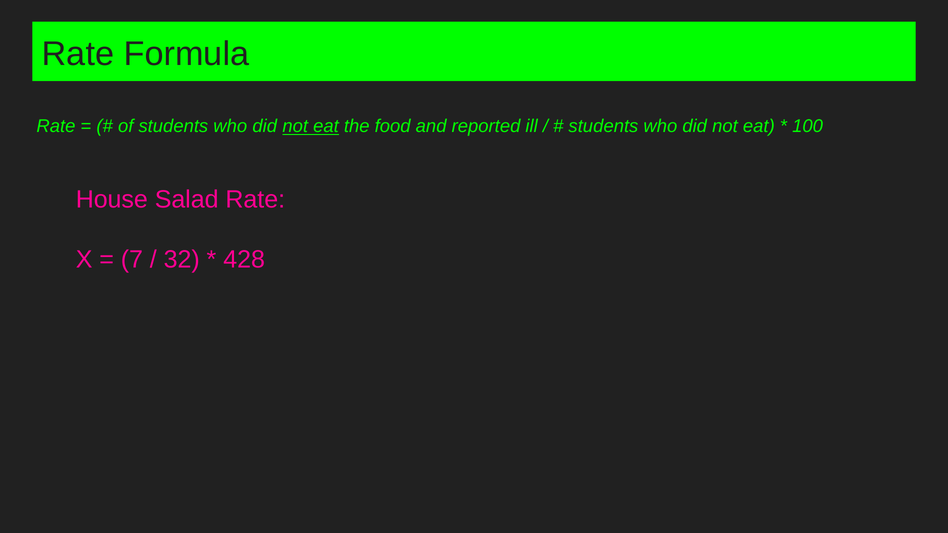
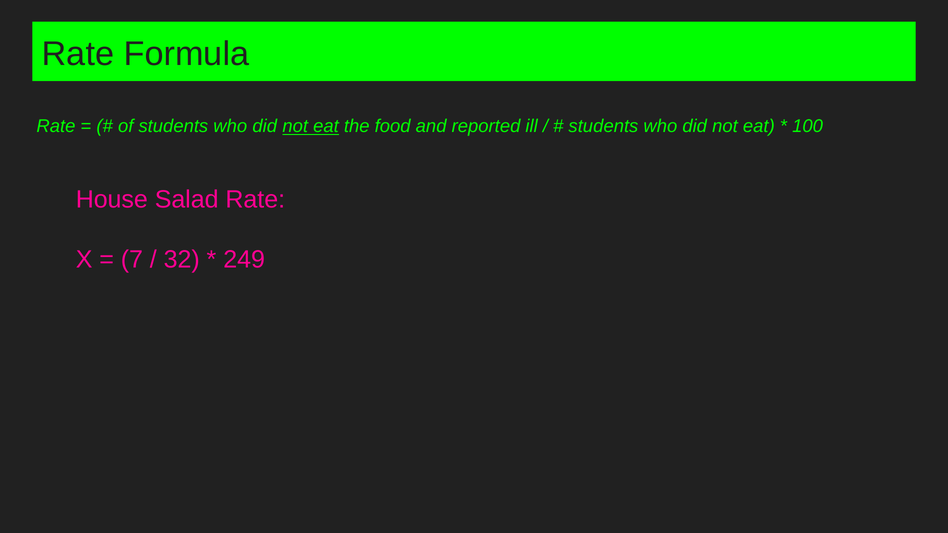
428: 428 -> 249 (244, 260)
